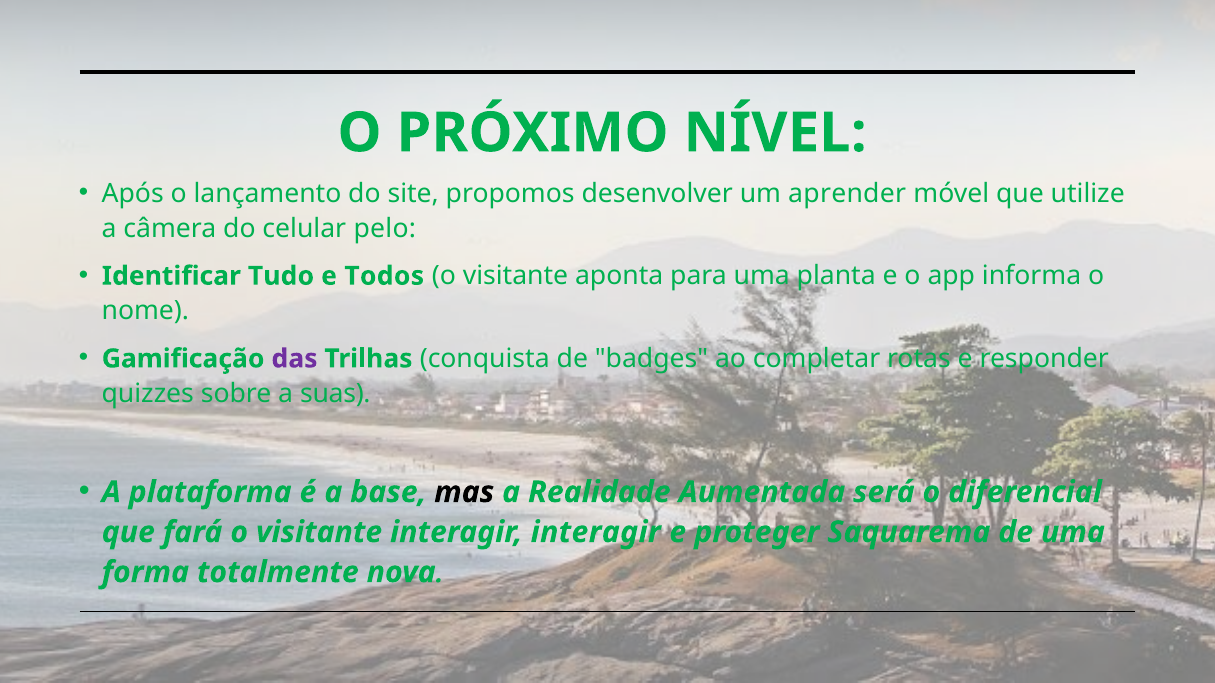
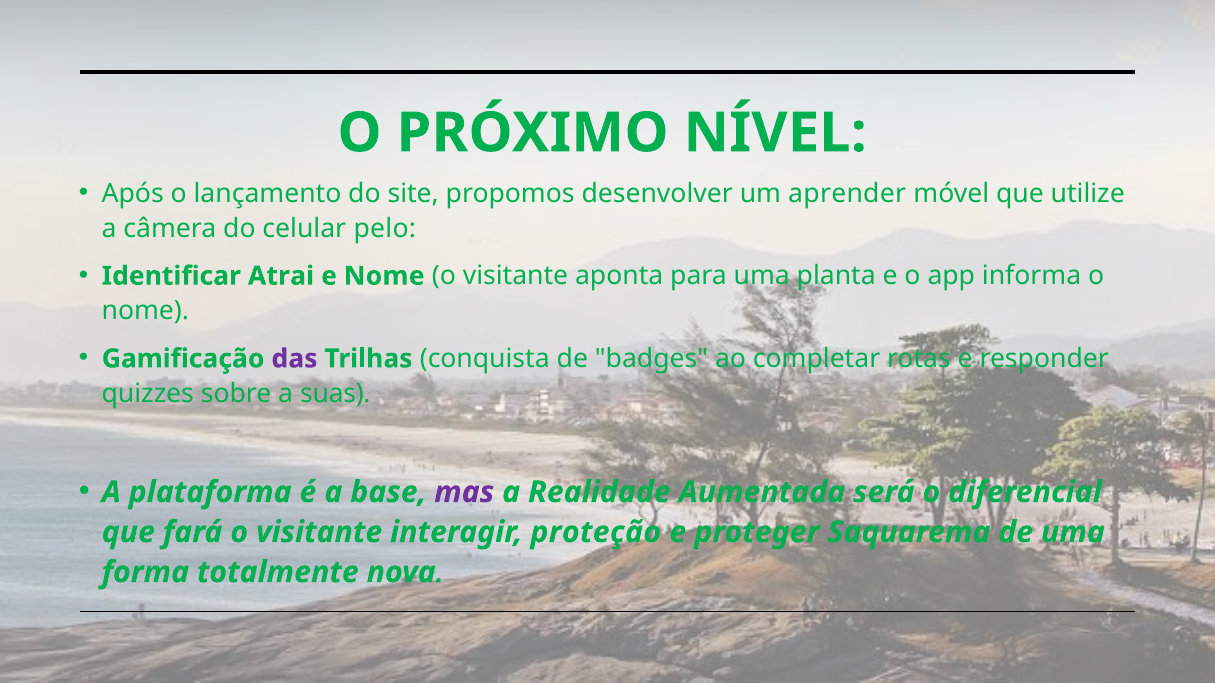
Tudo: Tudo -> Atrai (281, 276)
e Todos: Todos -> Nome (384, 276)
mas colour: black -> purple (464, 492)
interagir interagir: interagir -> proteção (596, 532)
